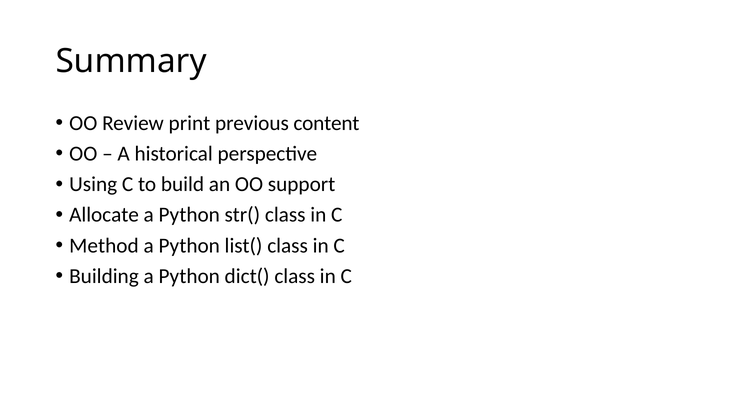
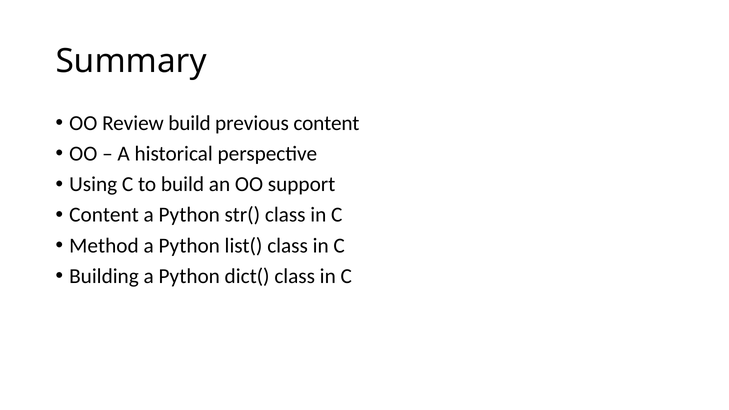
Review print: print -> build (190, 123)
Allocate: Allocate -> Content (104, 215)
